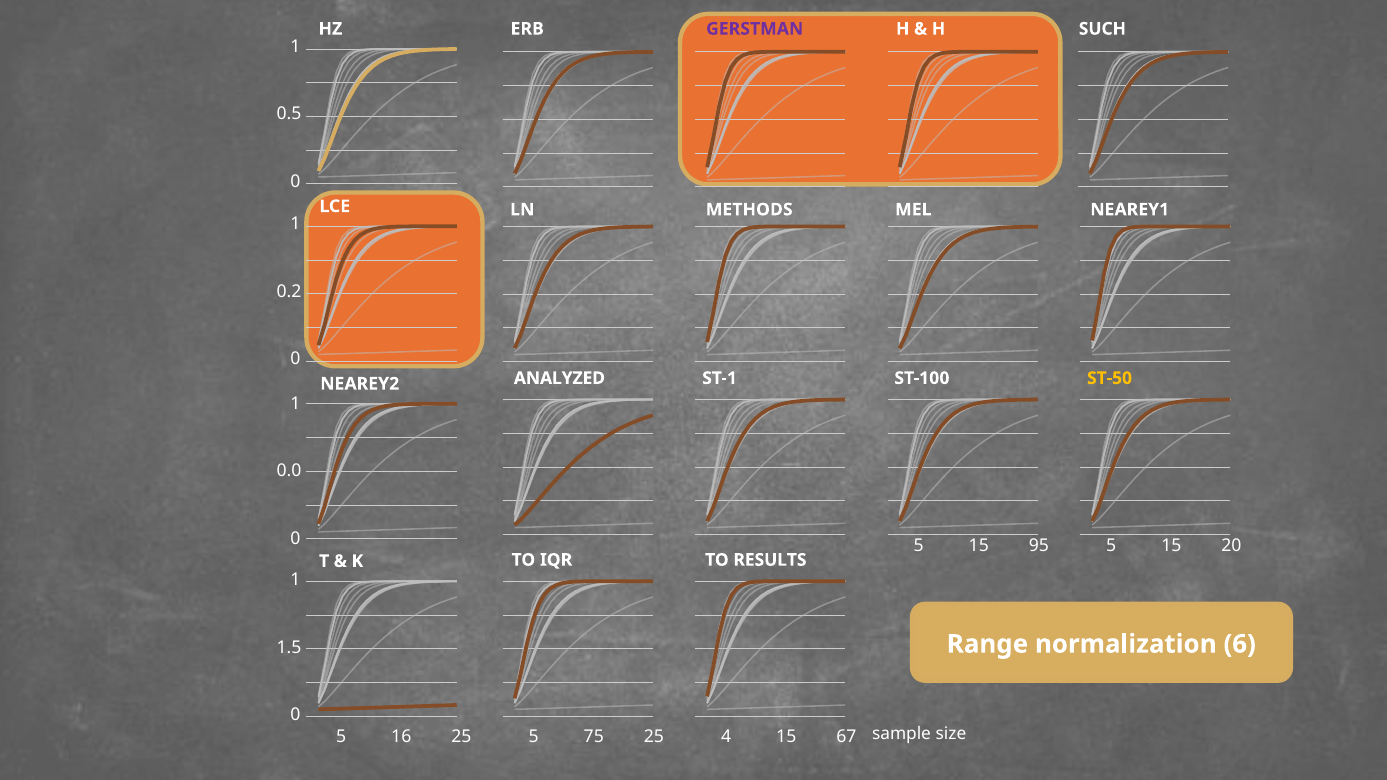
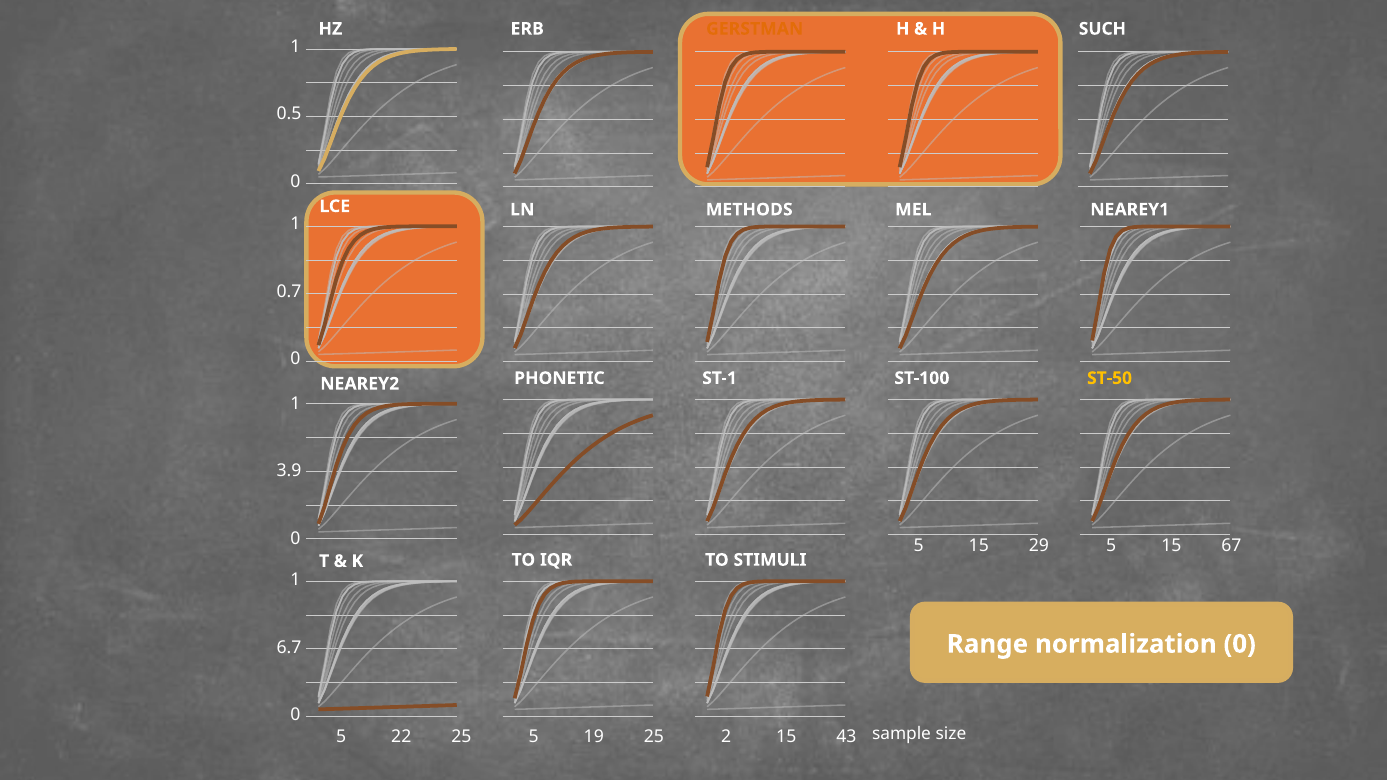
GERSTMAN colour: purple -> orange (755, 29)
0.2: 0.2 -> 0.7 (289, 292)
ANALYZED: ANALYZED -> PHONETIC (559, 378)
0.0: 0.0 -> 3.9 (289, 471)
95: 95 -> 29 (1039, 546)
20: 20 -> 67 (1231, 546)
RESULTS: RESULTS -> STIMULI (770, 560)
normalization 6: 6 -> 0 (1240, 644)
1.5: 1.5 -> 6.7 (289, 647)
16: 16 -> 22 (401, 737)
75: 75 -> 19 (594, 737)
4: 4 -> 2 (726, 737)
67: 67 -> 43 (846, 737)
